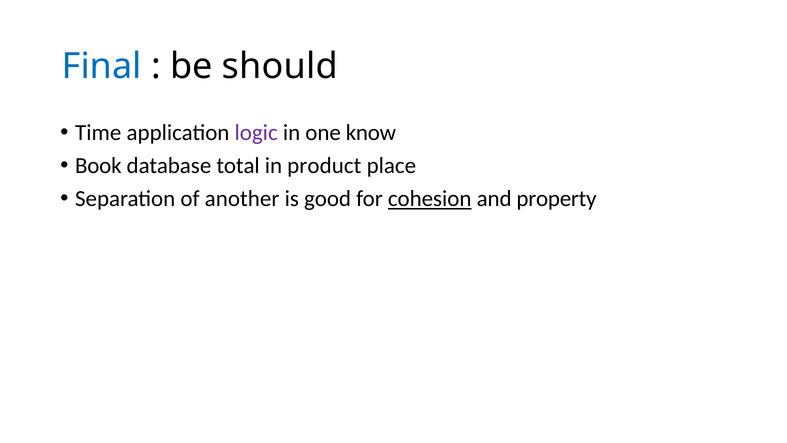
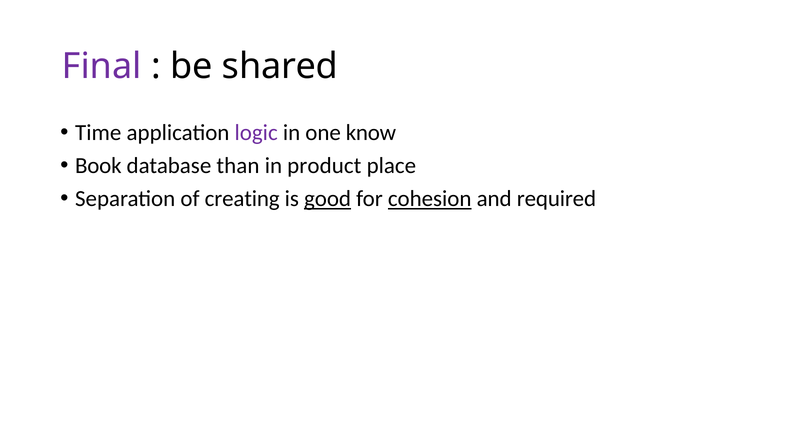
Final colour: blue -> purple (102, 66)
should: should -> shared (280, 66)
total: total -> than (238, 166)
another: another -> creating (242, 199)
good underline: none -> present (328, 199)
property: property -> required (556, 199)
